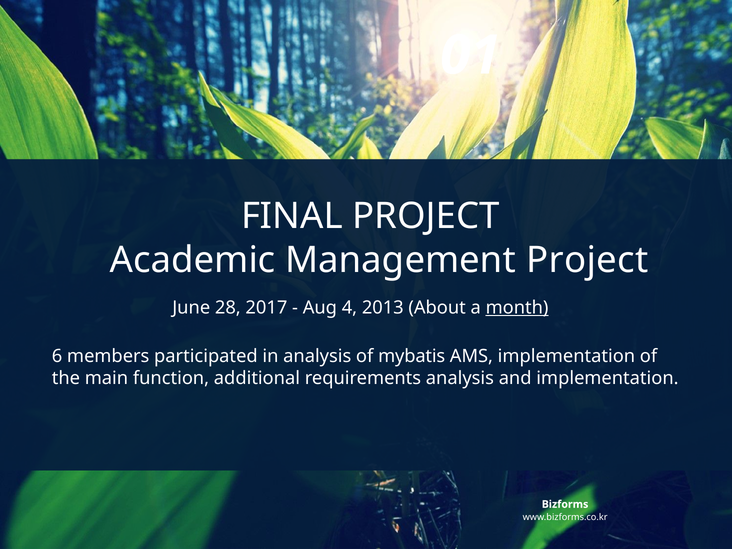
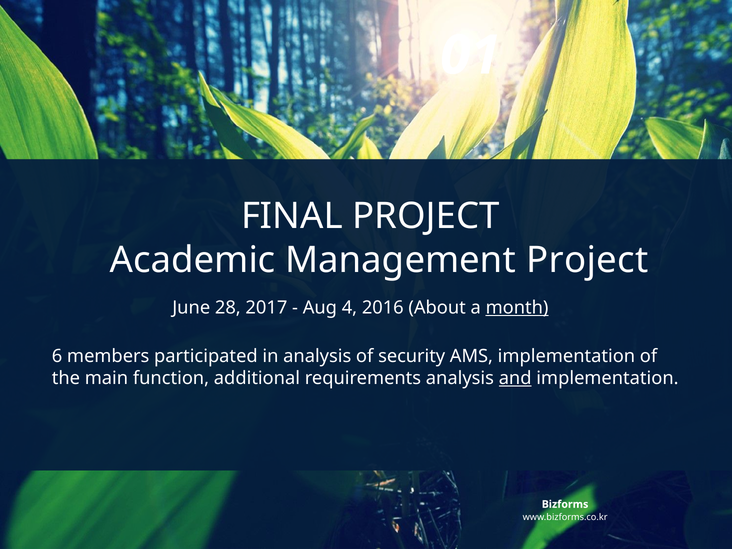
2013: 2013 -> 2016 (383, 308)
mybatis: mybatis -> security (412, 356)
and underline: none -> present (515, 378)
